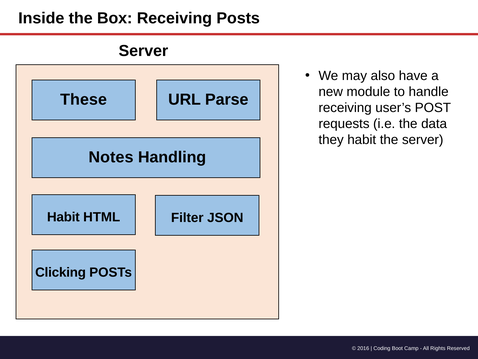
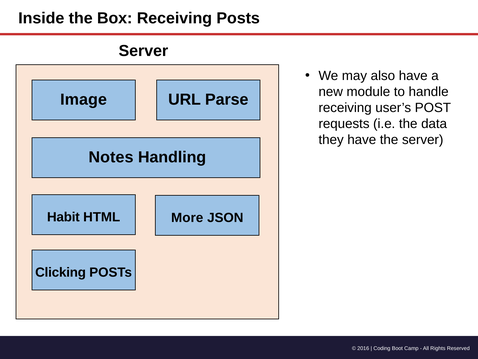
These: These -> Image (84, 100)
they habit: habit -> have (362, 140)
Filter: Filter -> More (187, 217)
